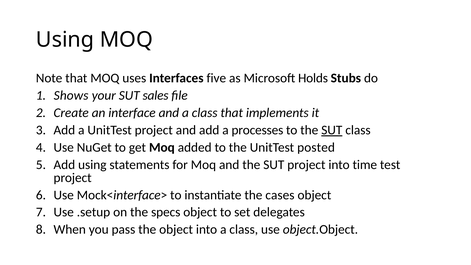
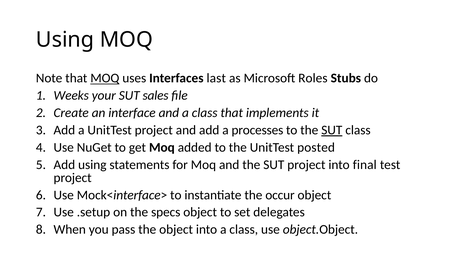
MOQ underline: none -> present (105, 78)
five: five -> last (216, 78)
Holds: Holds -> Roles (313, 78)
Shows: Shows -> Weeks (71, 96)
time: time -> final (365, 165)
cases: cases -> occur (280, 195)
